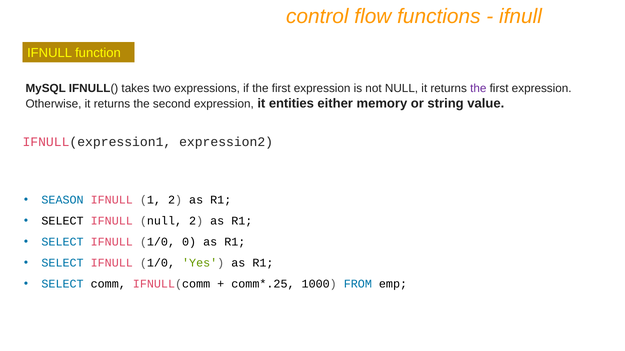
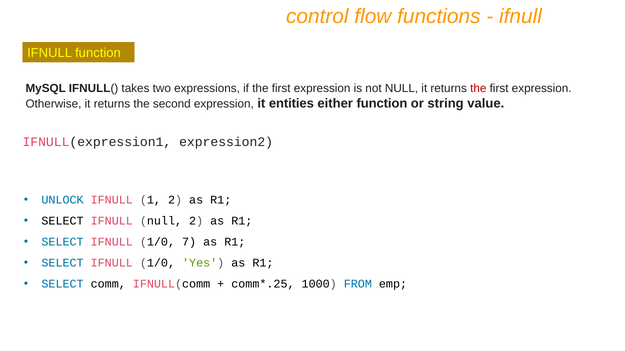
the colour: purple -> red (478, 88)
either memory: memory -> function (382, 103)
SEASON: SEASON -> UNLOCK (63, 200)
0: 0 -> 7 (189, 242)
